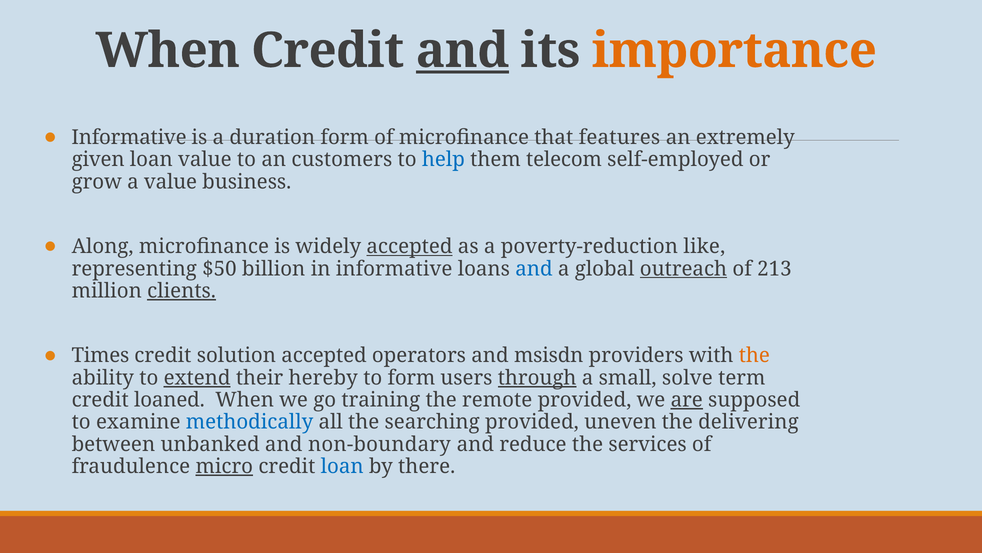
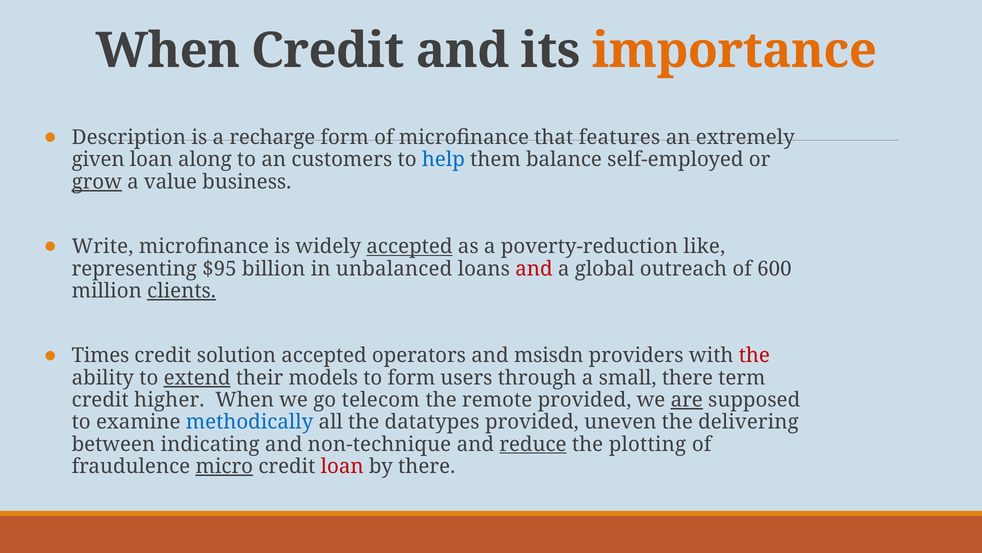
and underline: present -> none (462, 51)
Informative: Informative -> Description (129, 137)
duration: duration -> recharge (272, 137)
loan value: value -> along (205, 160)
telecom: telecom -> balance (564, 160)
grow underline: none -> present (97, 182)
Along: Along -> Write (103, 246)
$50: $50 -> $95 (219, 269)
in informative: informative -> unbalanced (394, 269)
and colour: blue -> red (534, 269)
outreach underline: present -> none (683, 269)
213: 213 -> 600 (774, 269)
the colour: orange -> red (754, 355)
hereby: hereby -> models (323, 378)
through underline: present -> none (537, 378)
small solve: solve -> there (687, 378)
loaned: loaned -> higher (169, 400)
training: training -> telecom (381, 400)
searching: searching -> datatypes (432, 422)
unbanked: unbanked -> indicating (210, 444)
non-boundary: non-boundary -> non-technique (379, 444)
reduce underline: none -> present (533, 444)
services: services -> plotting (647, 444)
loan colour: blue -> red (342, 466)
